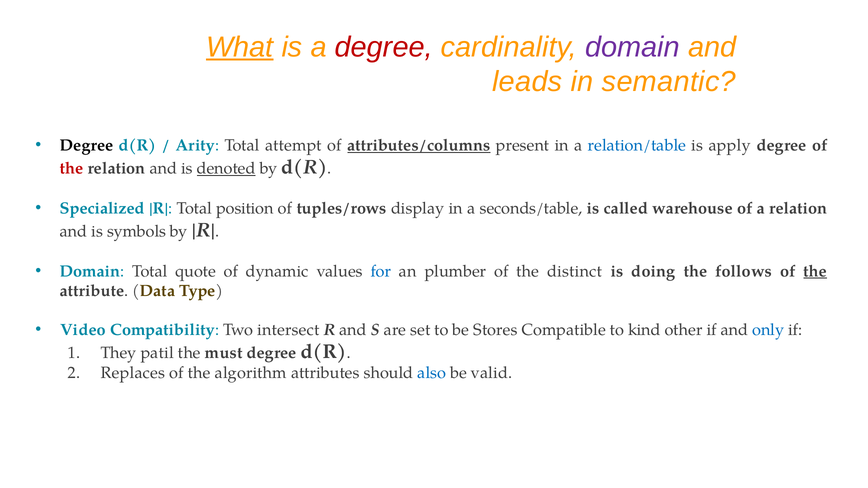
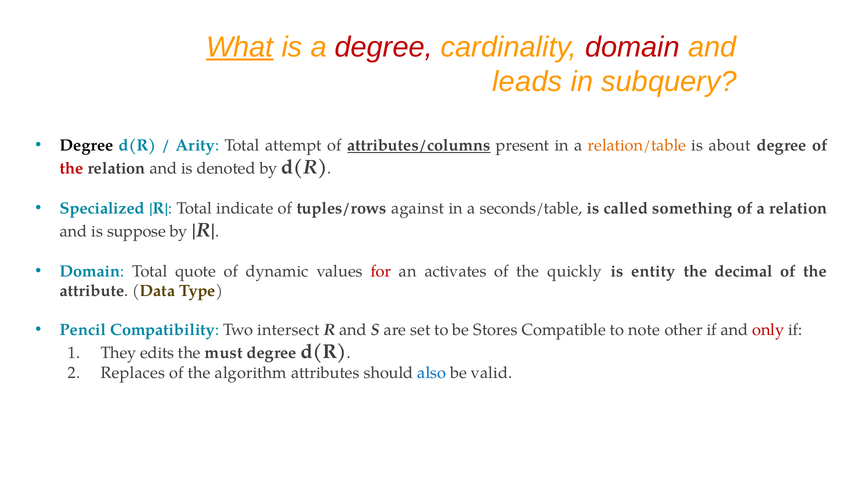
domain colour: purple -> red (633, 47)
semantic: semantic -> subquery (669, 82)
relation/table colour: blue -> orange (637, 145)
apply: apply -> about (730, 145)
denoted underline: present -> none (226, 169)
position: position -> indicate (245, 208)
display: display -> against (418, 208)
warehouse: warehouse -> something (692, 208)
symbols: symbols -> suppose (137, 232)
for colour: blue -> red (381, 271)
plumber: plumber -> activates (455, 271)
distinct: distinct -> quickly (575, 271)
doing: doing -> entity (653, 271)
follows: follows -> decimal (744, 271)
the underline: present -> none (815, 271)
Video: Video -> Pencil (83, 330)
kind: kind -> note (644, 330)
only colour: blue -> red (768, 330)
patil: patil -> edits (157, 353)
